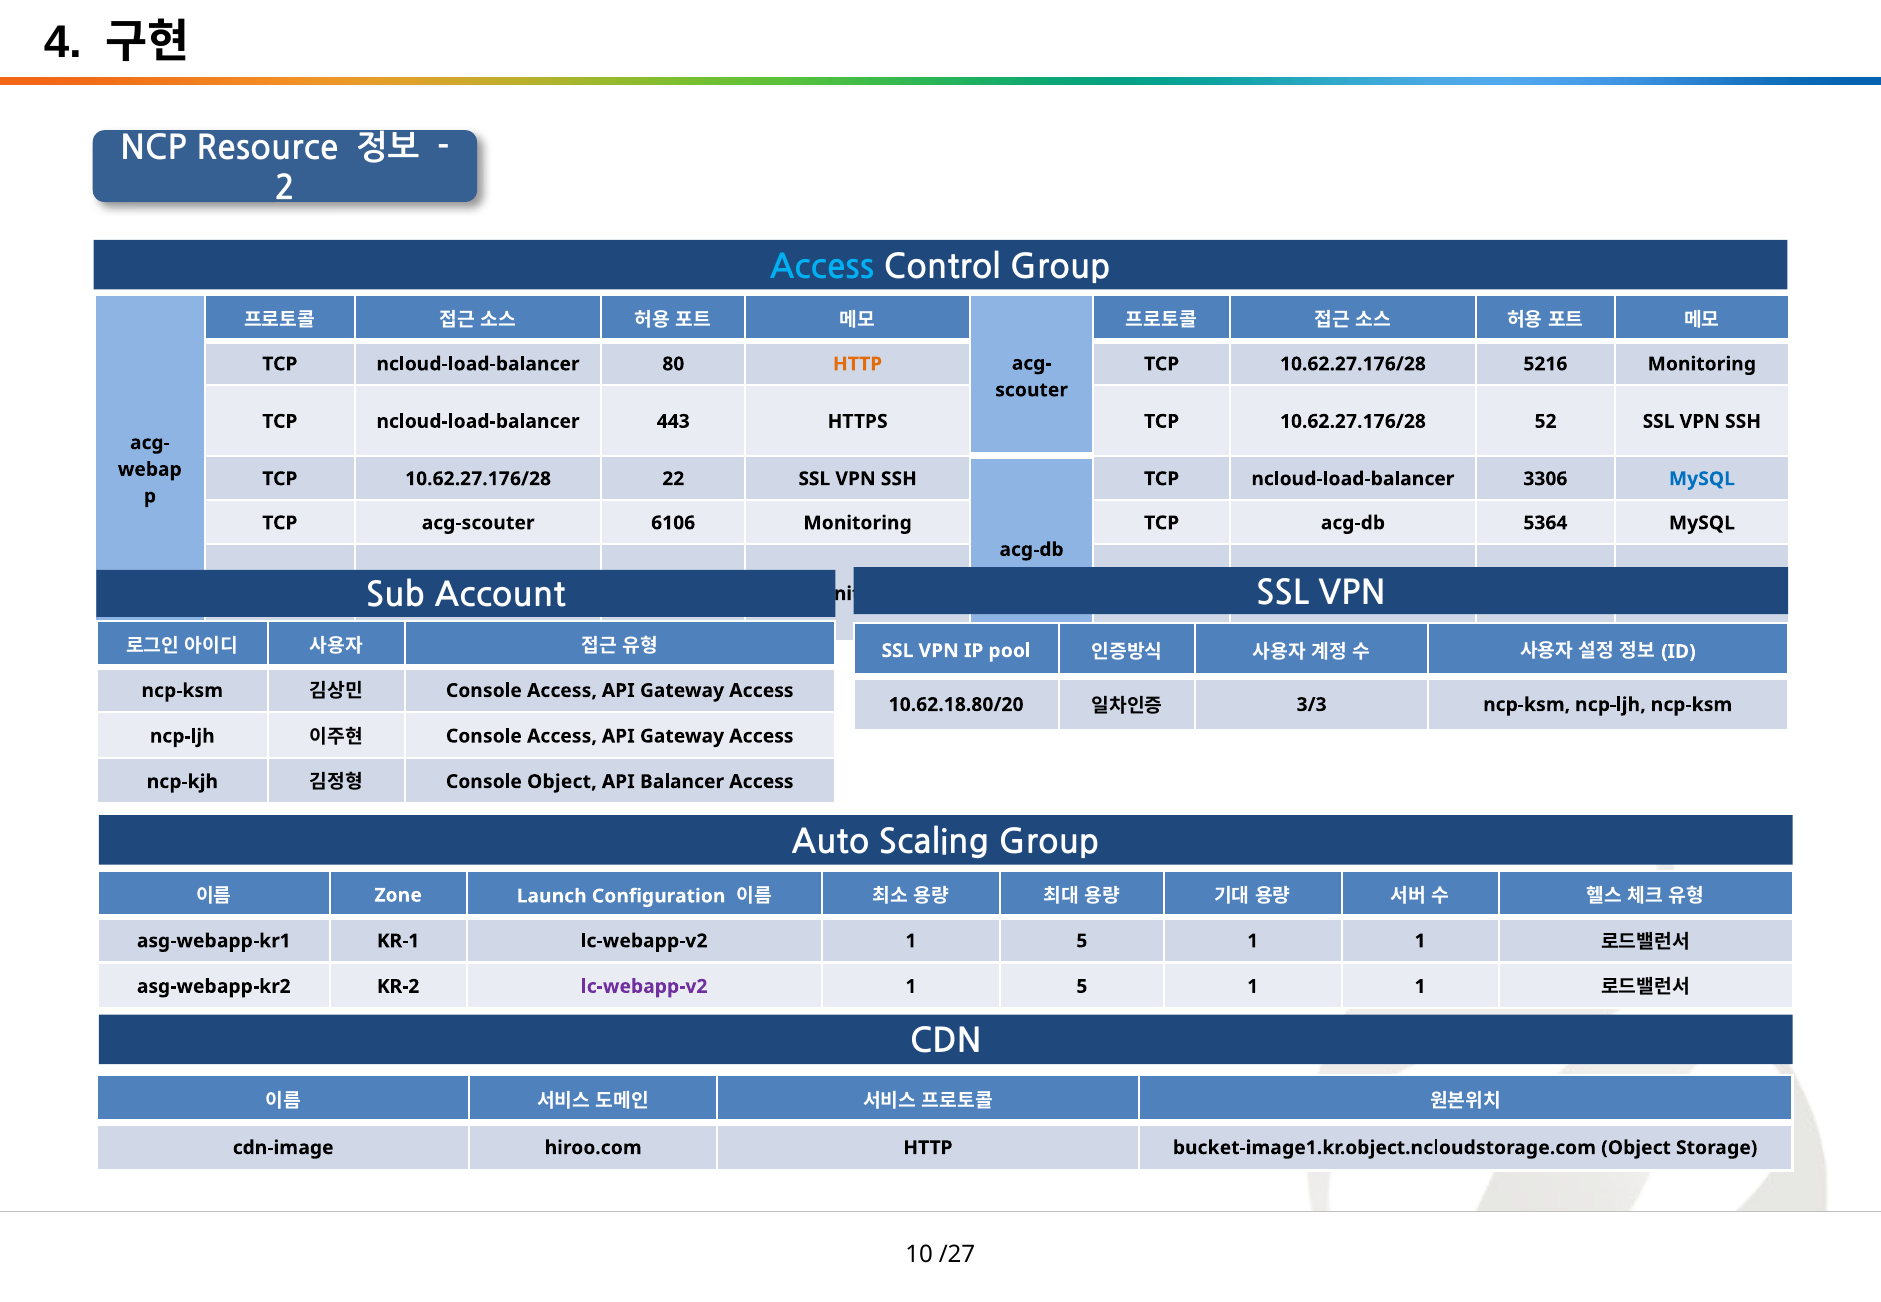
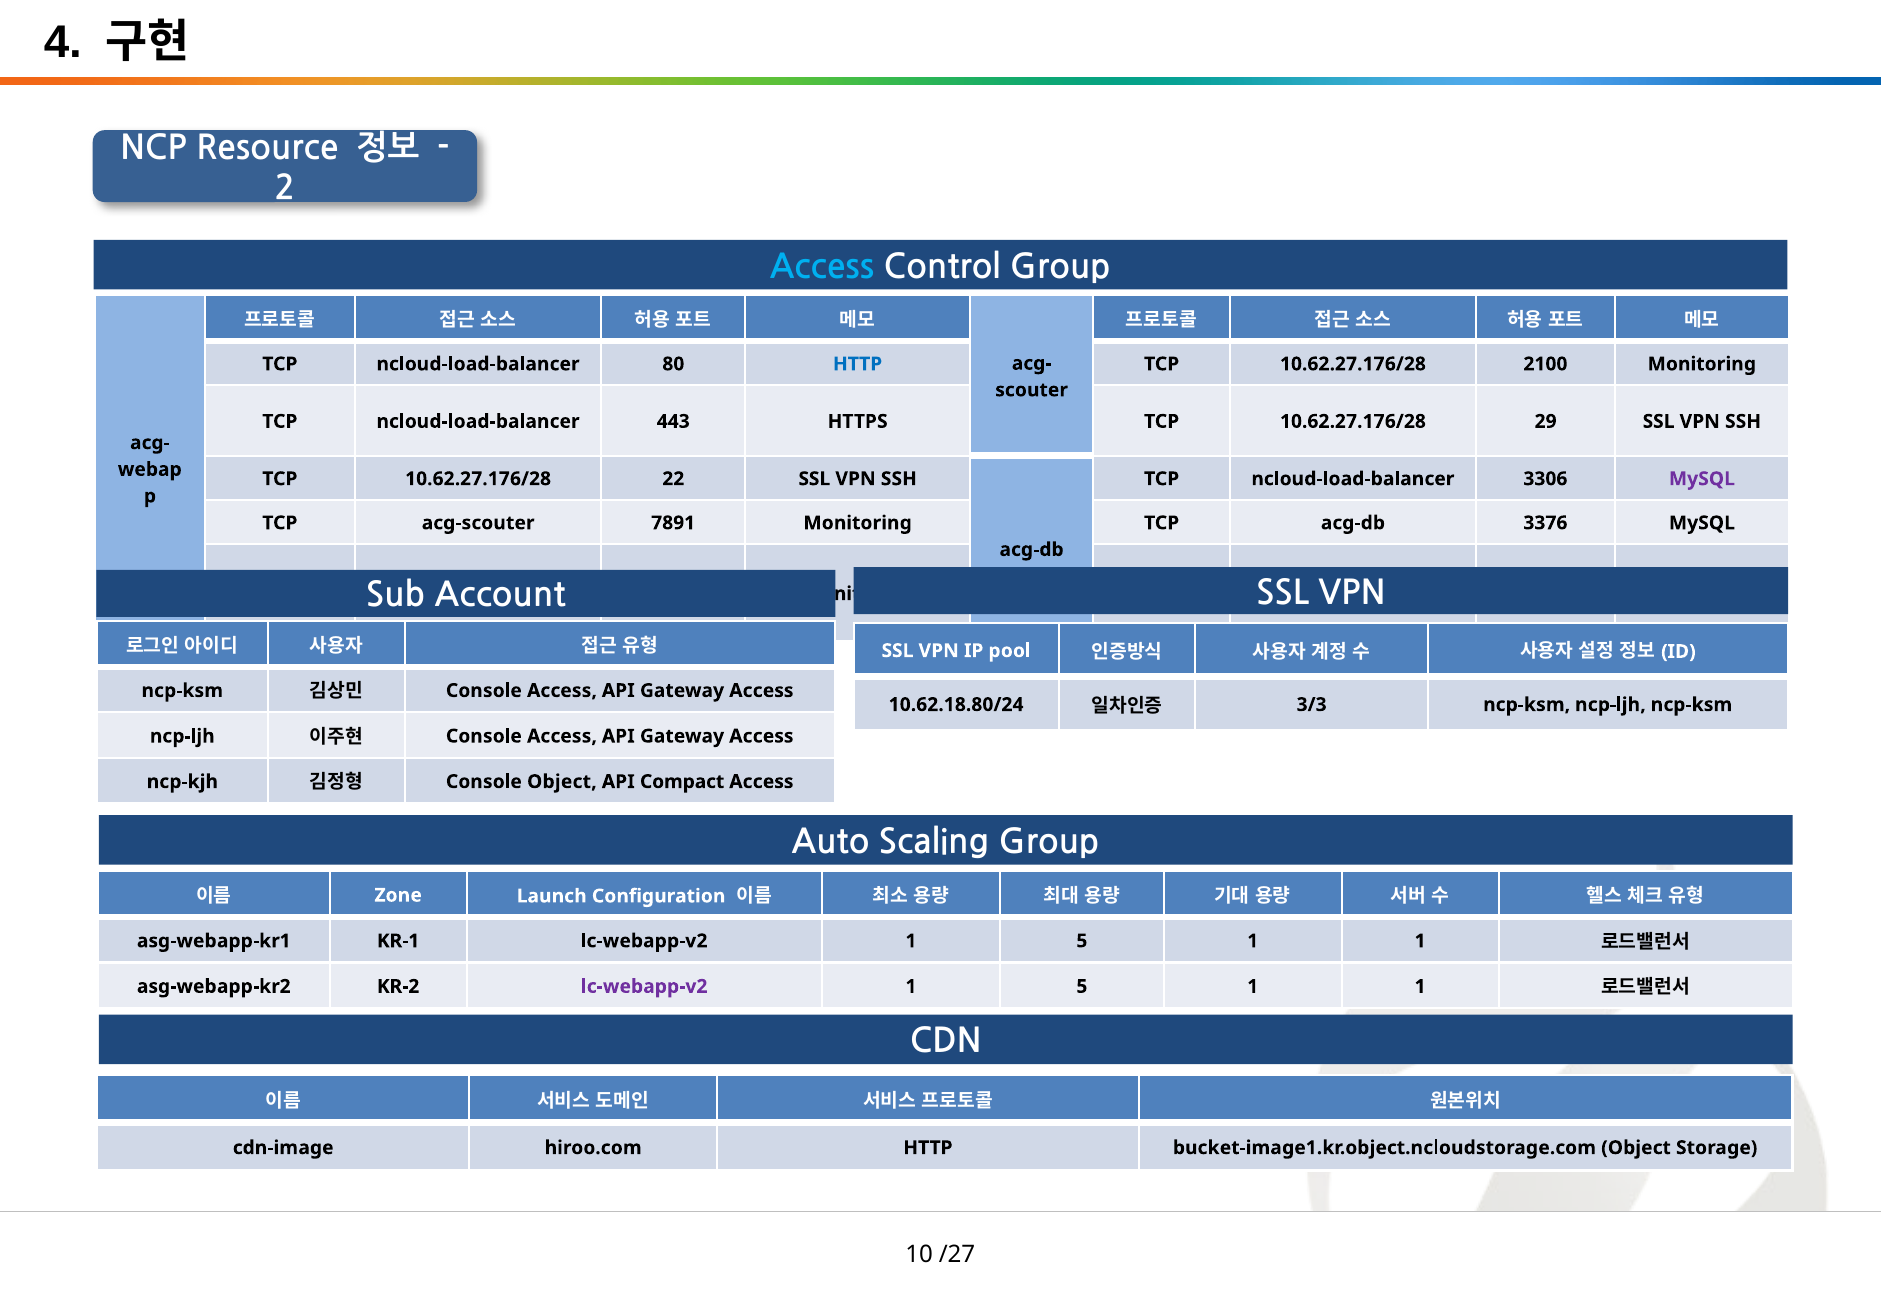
HTTP colour: orange -> blue (858, 364)
5216: 5216 -> 2100 (1545, 364)
52: 52 -> 29 (1546, 421)
MySQL colour: blue -> purple (1702, 479)
6106: 6106 -> 7891 (673, 523)
5364: 5364 -> 3376 (1545, 523)
10.62.18.80/20: 10.62.18.80/20 -> 10.62.18.80/24 (956, 705)
Balancer: Balancer -> Compact (682, 782)
